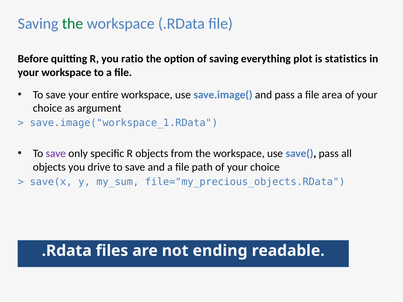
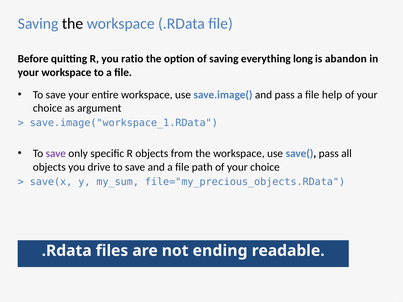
the colour: green -> black (73, 24)
plot: plot -> long (303, 59)
statistics: statistics -> abandon (346, 59)
area: area -> help (332, 95)
